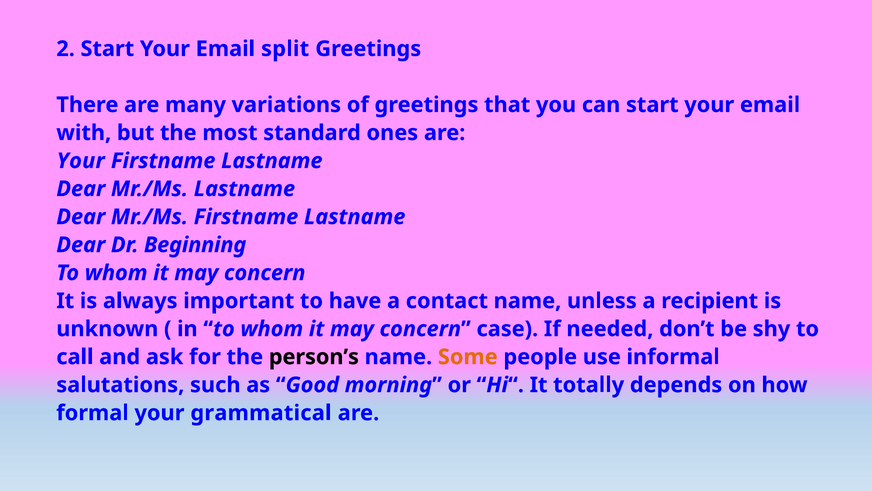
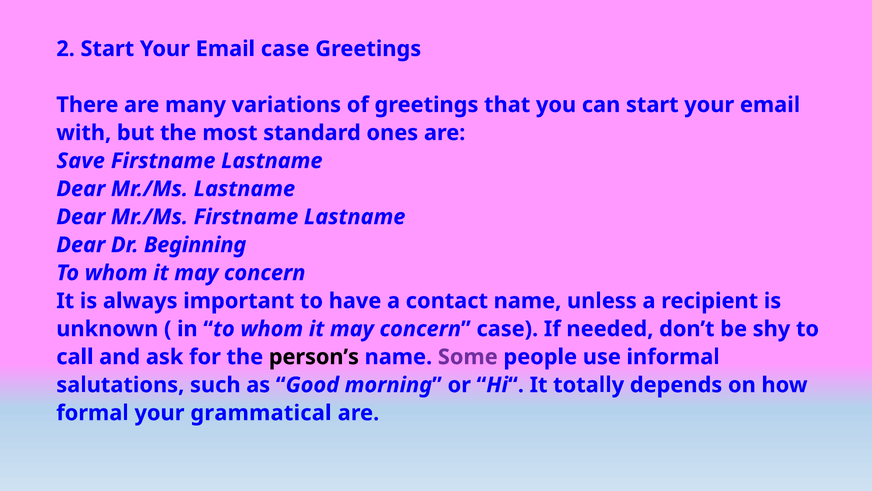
Email split: split -> case (285, 49)
Your: Your -> Save (81, 161)
Some colour: orange -> purple (468, 357)
